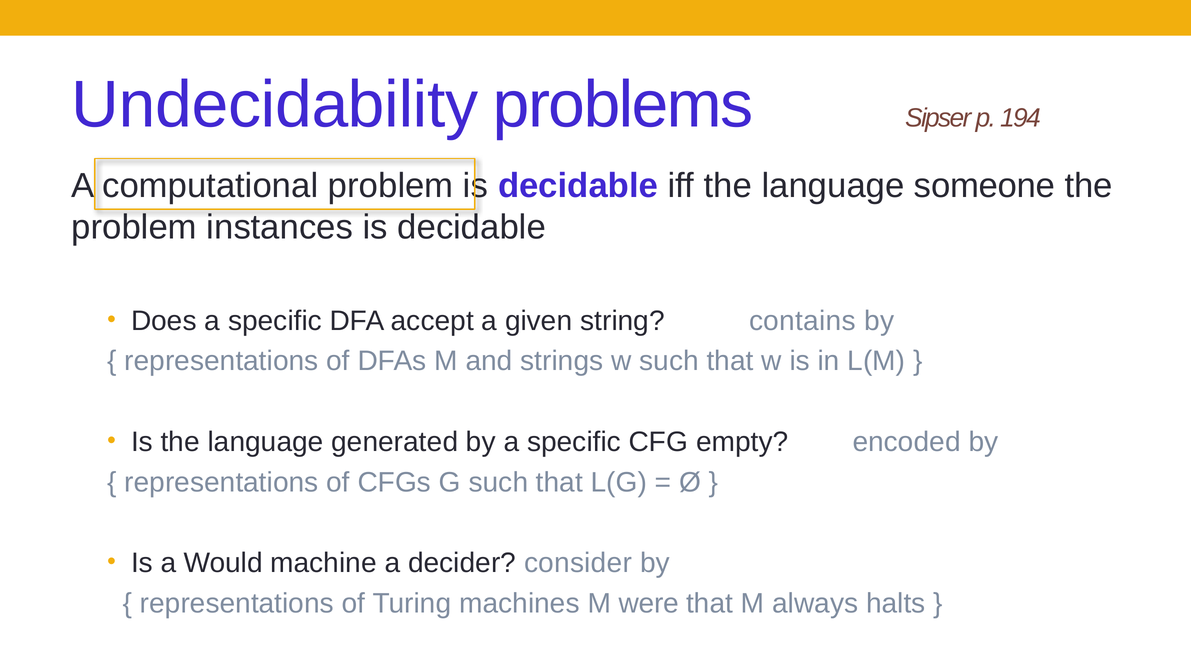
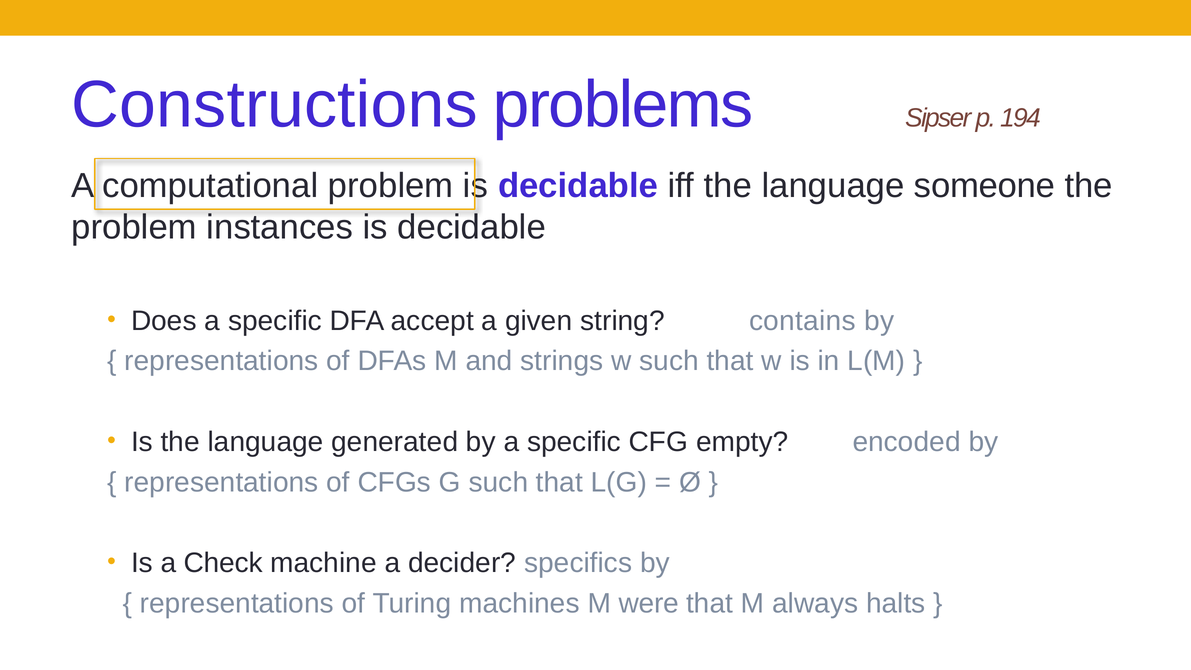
Undecidability: Undecidability -> Constructions (275, 105)
Would: Would -> Check (223, 563)
consider: consider -> specifics (578, 563)
